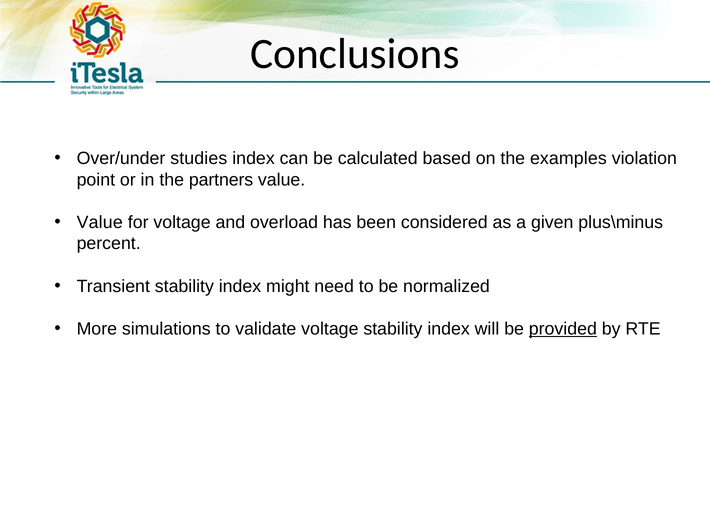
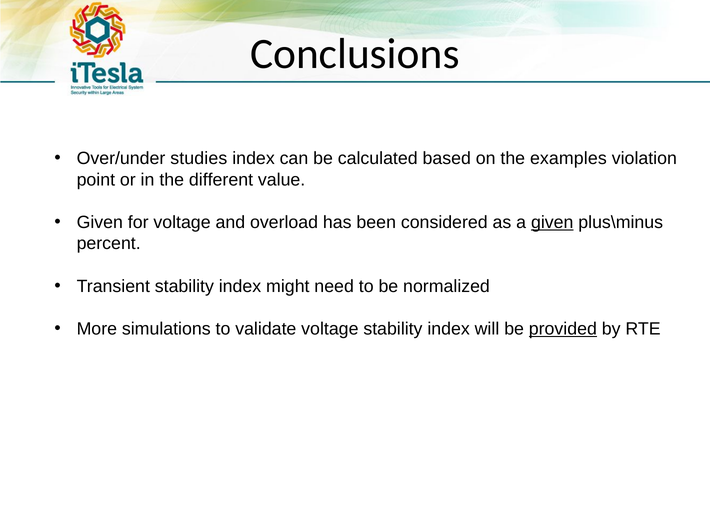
partners: partners -> different (221, 180)
Value: Value -> Given (100, 223)
given underline: none -> present (552, 223)
